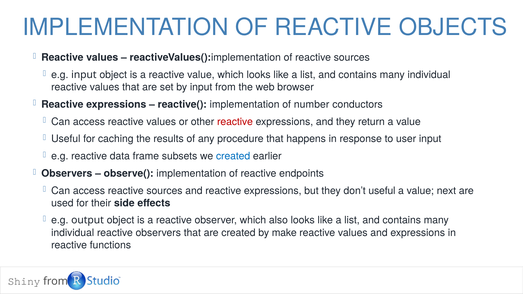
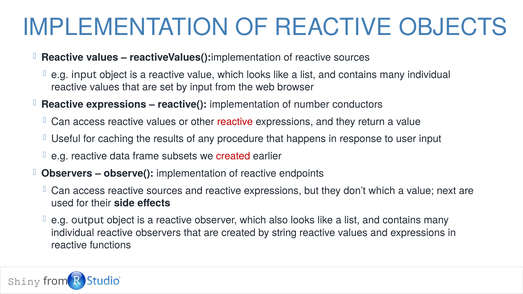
created colour: blue -> red (233, 156)
don’t useful: useful -> which (382, 191)
make: make -> string (284, 233)
